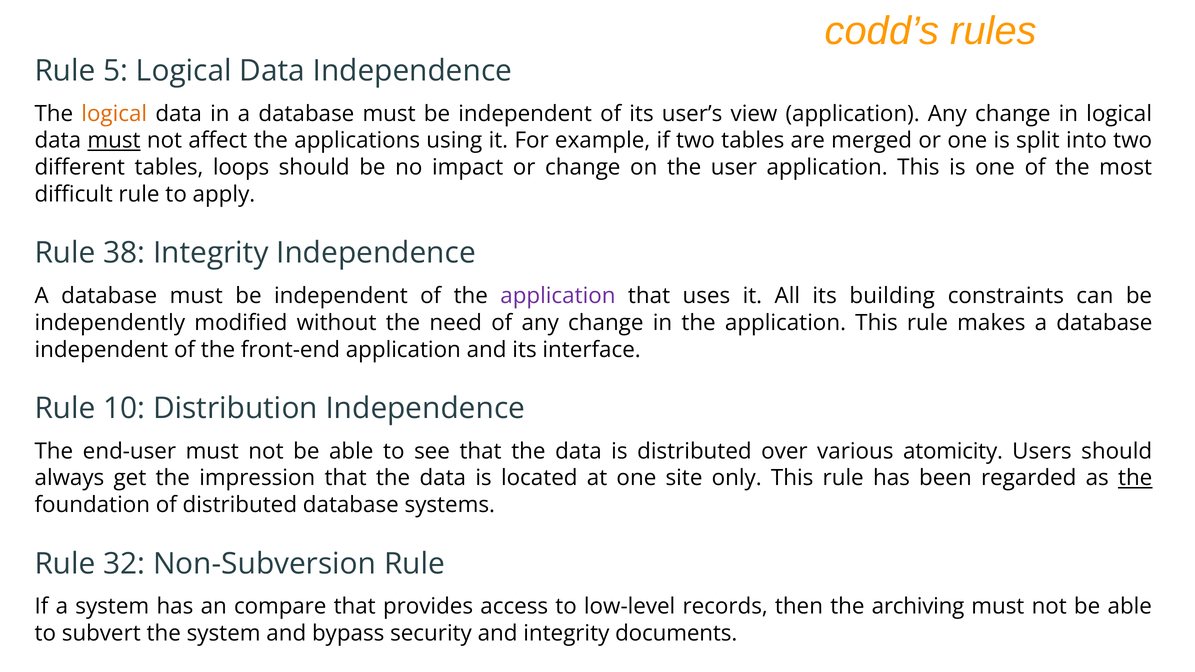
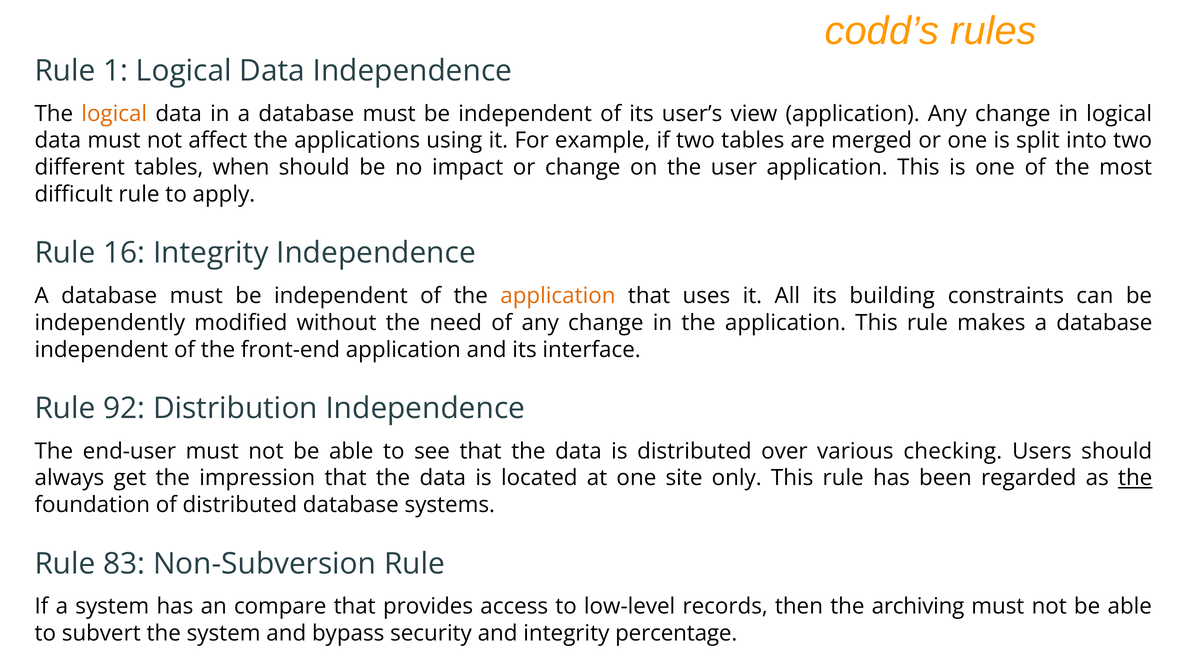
5: 5 -> 1 (116, 71)
must underline: present -> none (114, 141)
loops: loops -> when (241, 168)
38: 38 -> 16 (124, 253)
application colour: purple -> orange (558, 296)
10: 10 -> 92 (124, 409)
atomicity: atomicity -> checking (953, 451)
32: 32 -> 83 (124, 564)
documents: documents -> percentage (676, 633)
